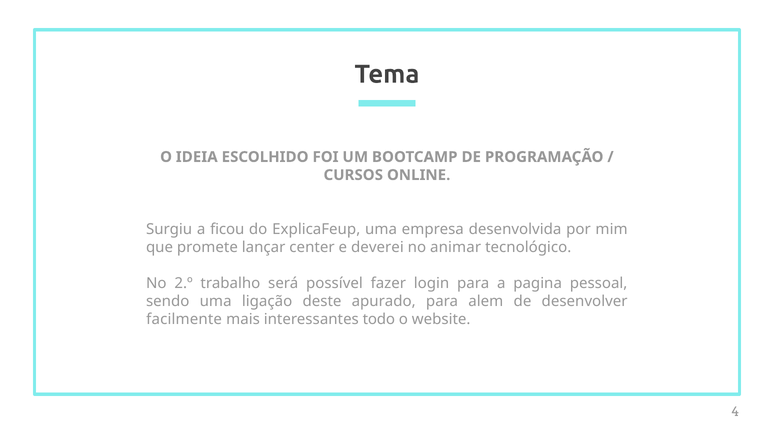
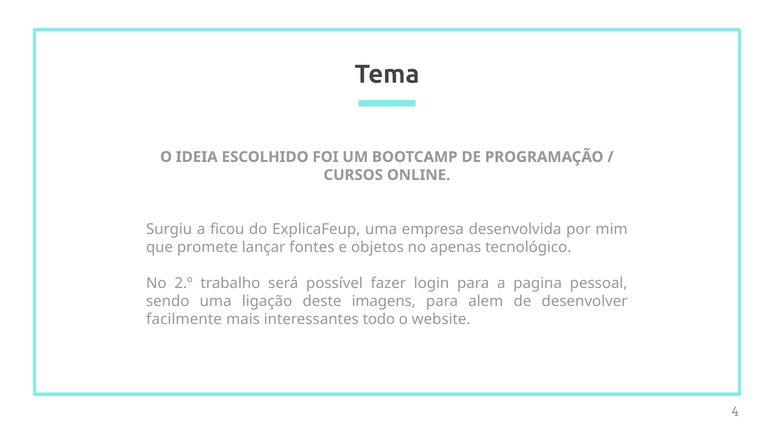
center: center -> fontes (312, 247)
deverei: deverei -> objetos (377, 247)
animar: animar -> apenas (456, 247)
apurado: apurado -> imagens (384, 302)
